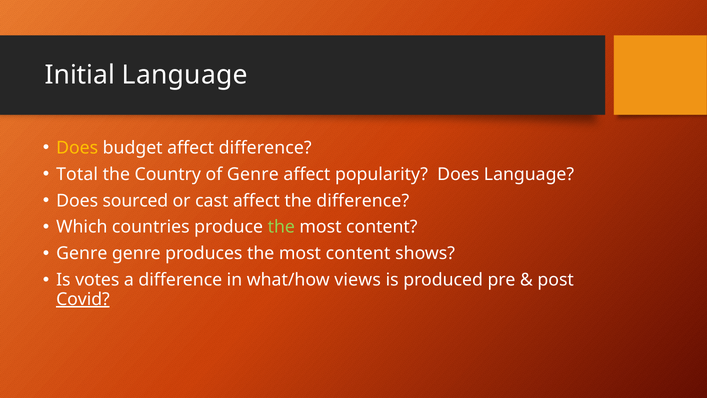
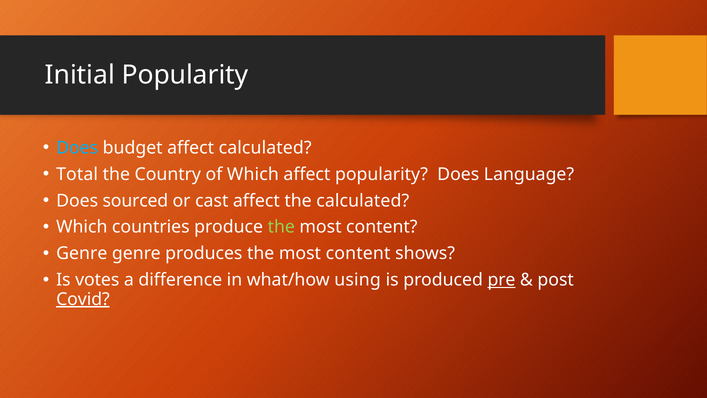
Initial Language: Language -> Popularity (185, 75)
Does colour: yellow -> light blue (77, 148)
affect difference: difference -> calculated (265, 148)
of Genre: Genre -> Which (253, 174)
the difference: difference -> calculated (363, 201)
views: views -> using (358, 280)
pre underline: none -> present (501, 280)
